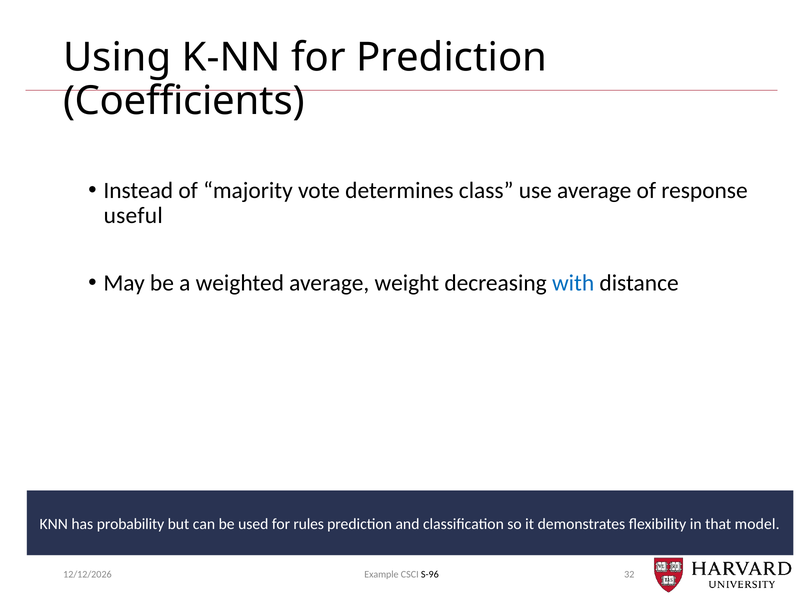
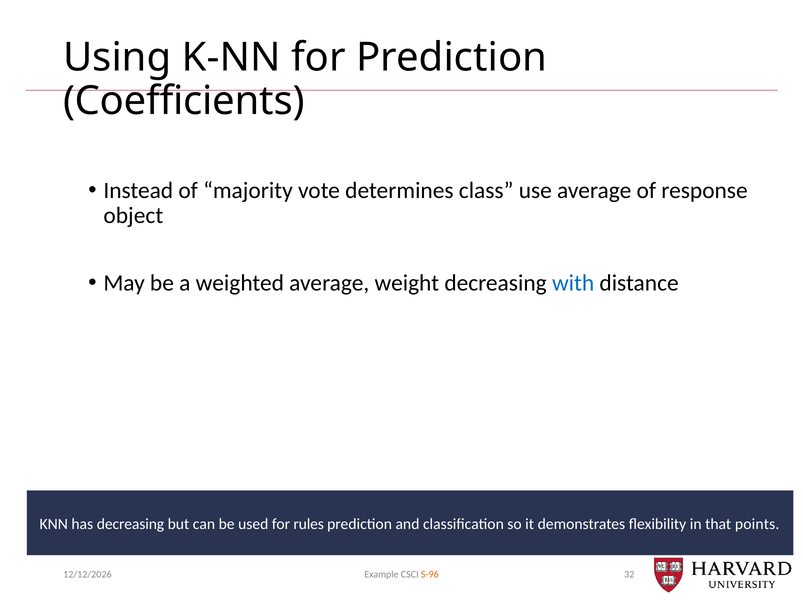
useful: useful -> object (133, 216)
has probability: probability -> decreasing (131, 524)
model: model -> points (757, 524)
S-96 colour: black -> orange (430, 575)
